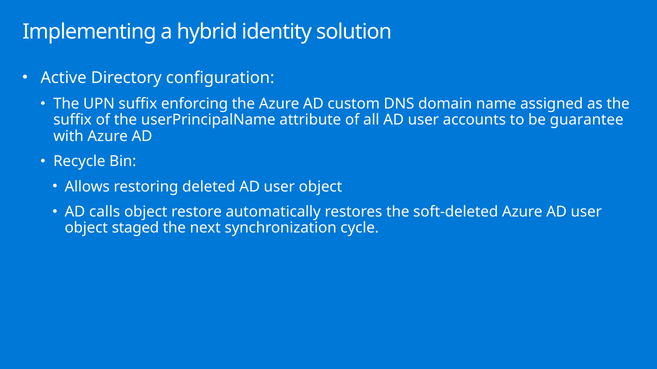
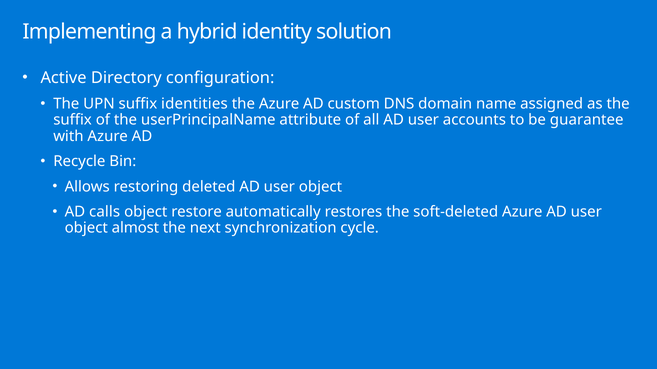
enforcing: enforcing -> identities (194, 104)
staged: staged -> almost (135, 228)
